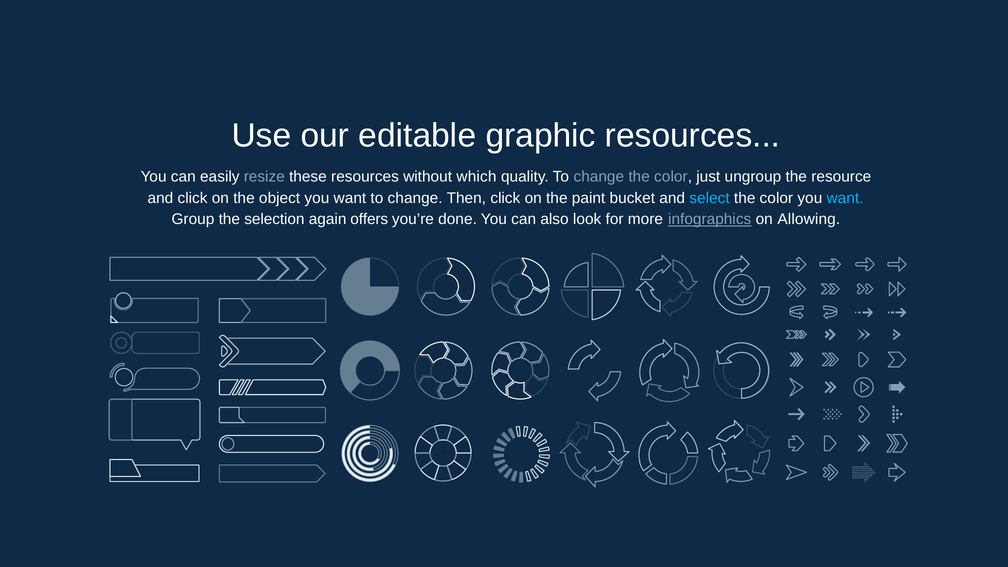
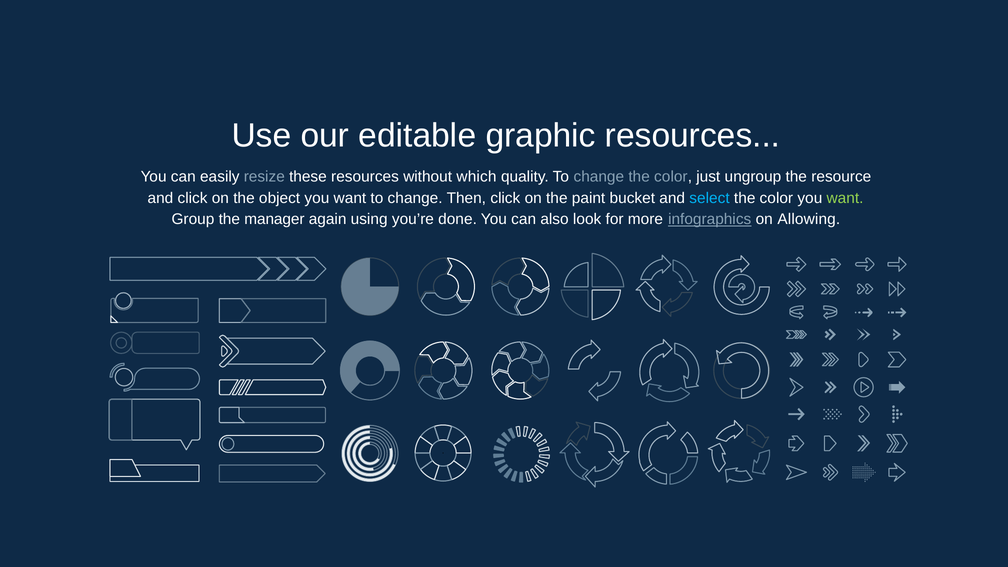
want colour: light blue -> light green (845, 198)
selection: selection -> manager (274, 219)
offers: offers -> using (369, 219)
